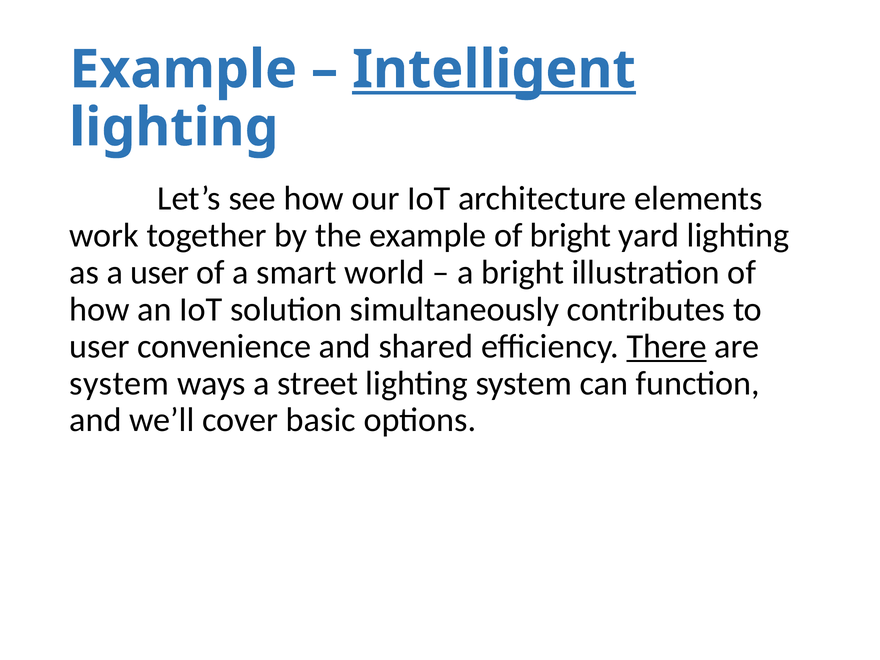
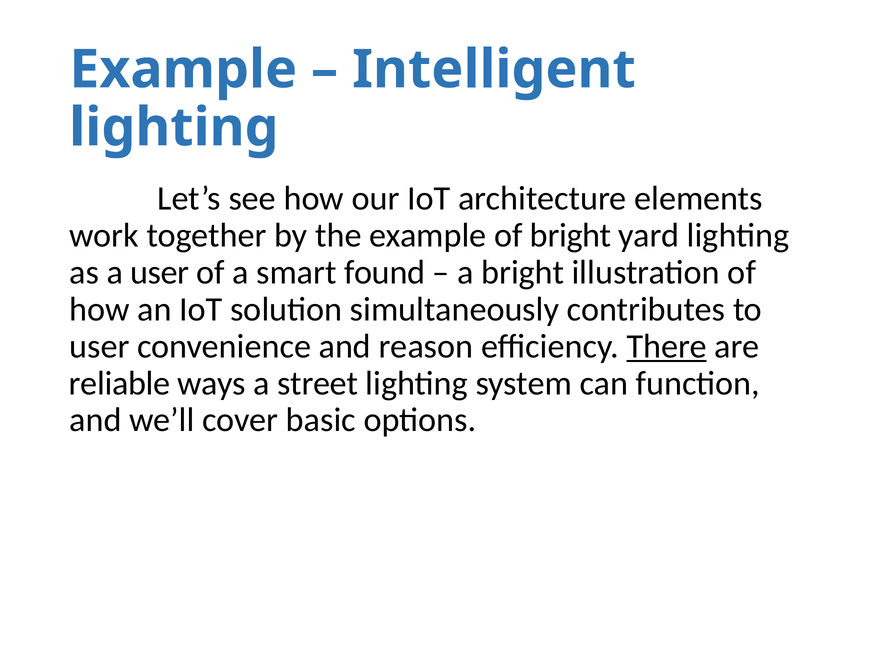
Intelligent underline: present -> none (494, 70)
world: world -> found (385, 272)
shared: shared -> reason (426, 346)
system: system -> reliable (120, 383)
